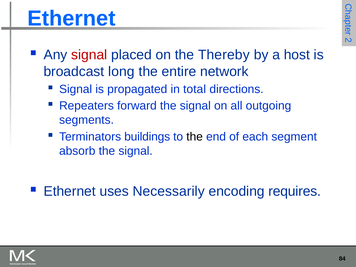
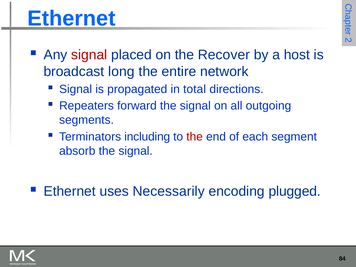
Thereby: Thereby -> Recover (224, 55)
buildings: buildings -> including (147, 137)
the colour: black -> red (195, 137)
requires: requires -> plugged (295, 191)
